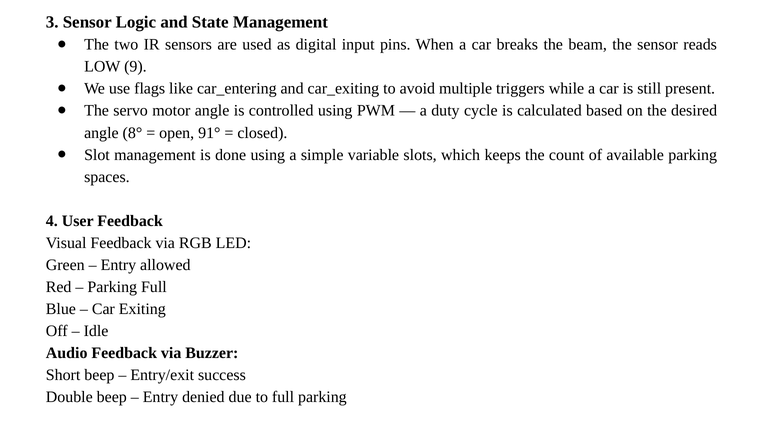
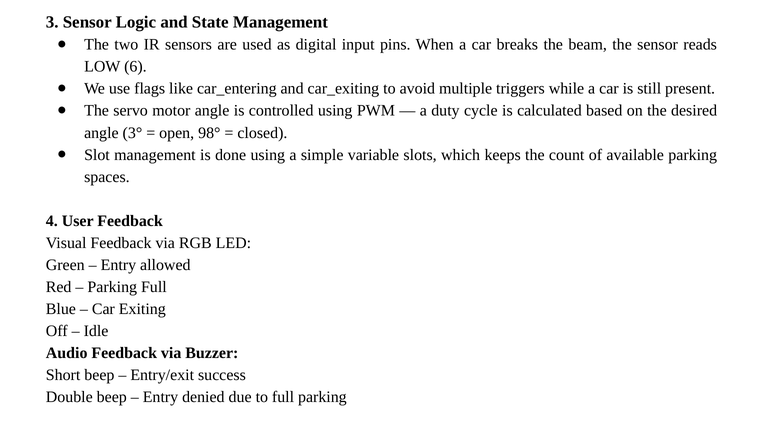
9: 9 -> 6 (135, 67)
8°: 8° -> 3° (132, 133)
91°: 91° -> 98° (209, 133)
